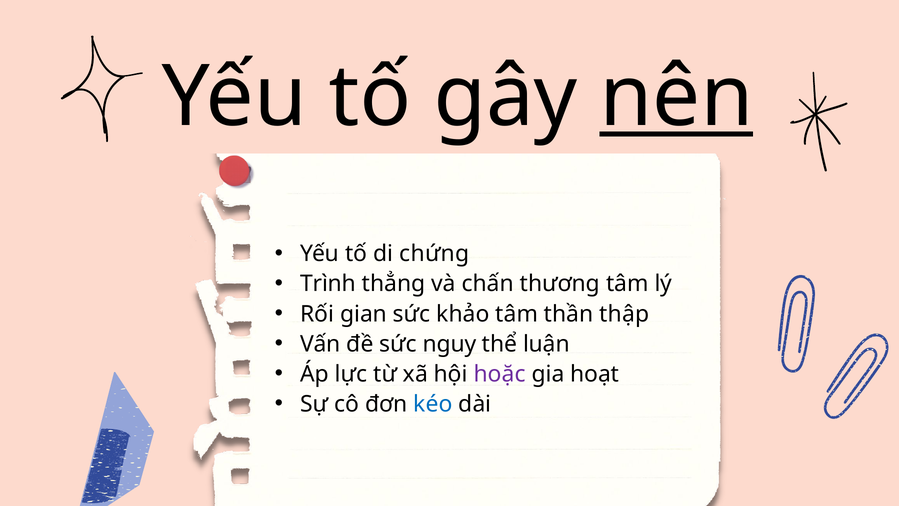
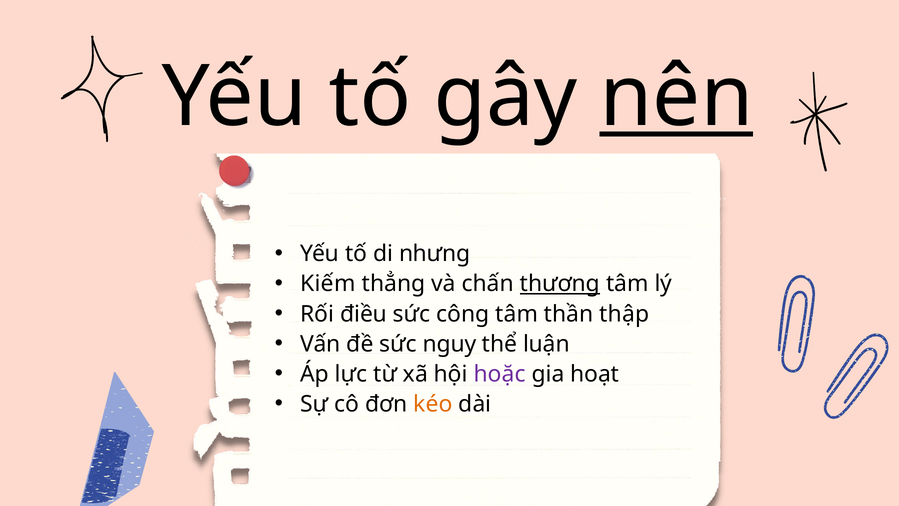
chứng: chứng -> nhưng (435, 254)
Trình: Trình -> Kiếm (328, 284)
thương underline: none -> present (560, 284)
gian: gian -> điều (364, 314)
khảo: khảo -> công (463, 314)
kéo colour: blue -> orange (433, 404)
